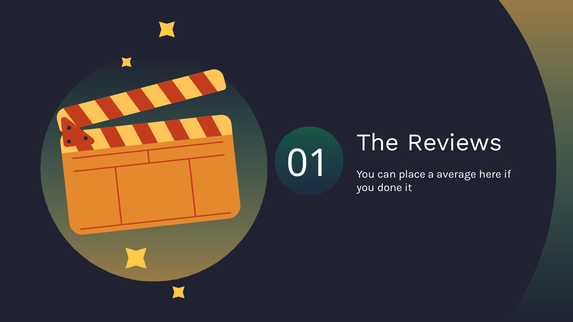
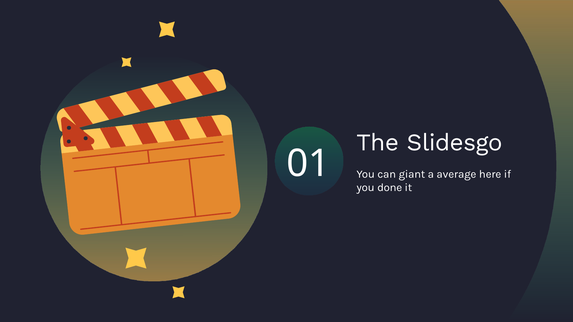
Reviews: Reviews -> Slidesgo (455, 143)
place: place -> giant (412, 174)
